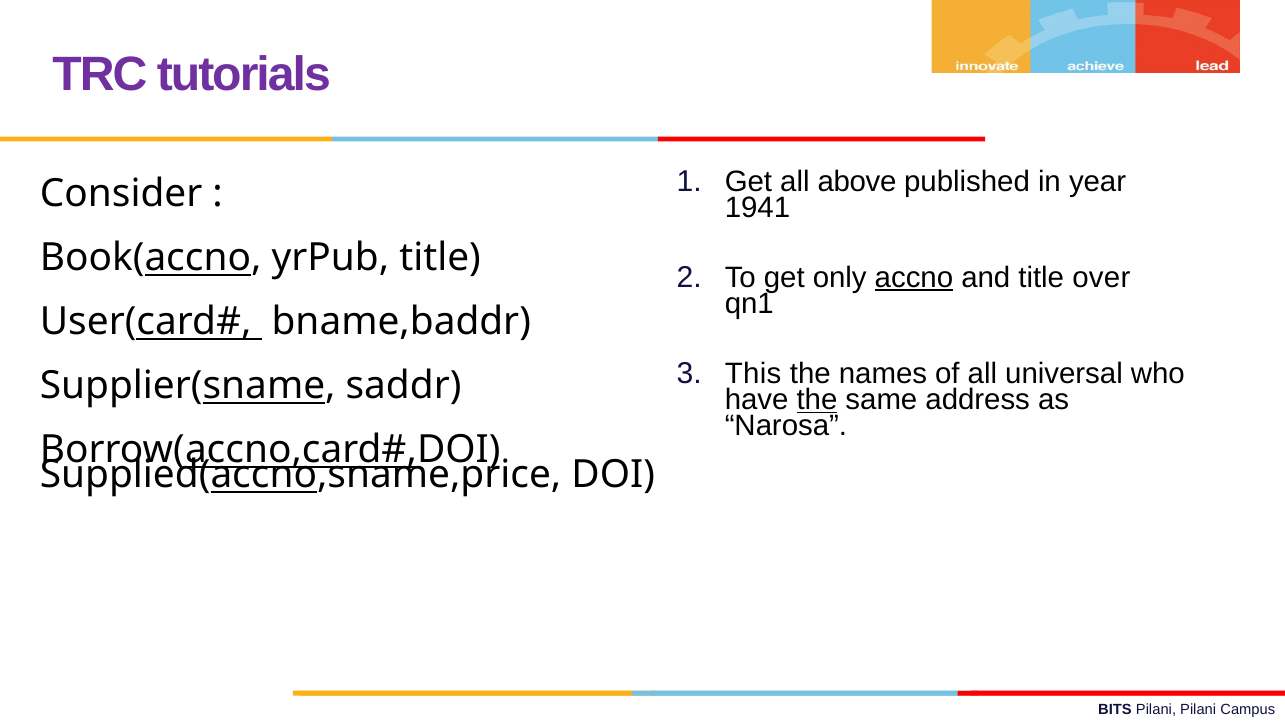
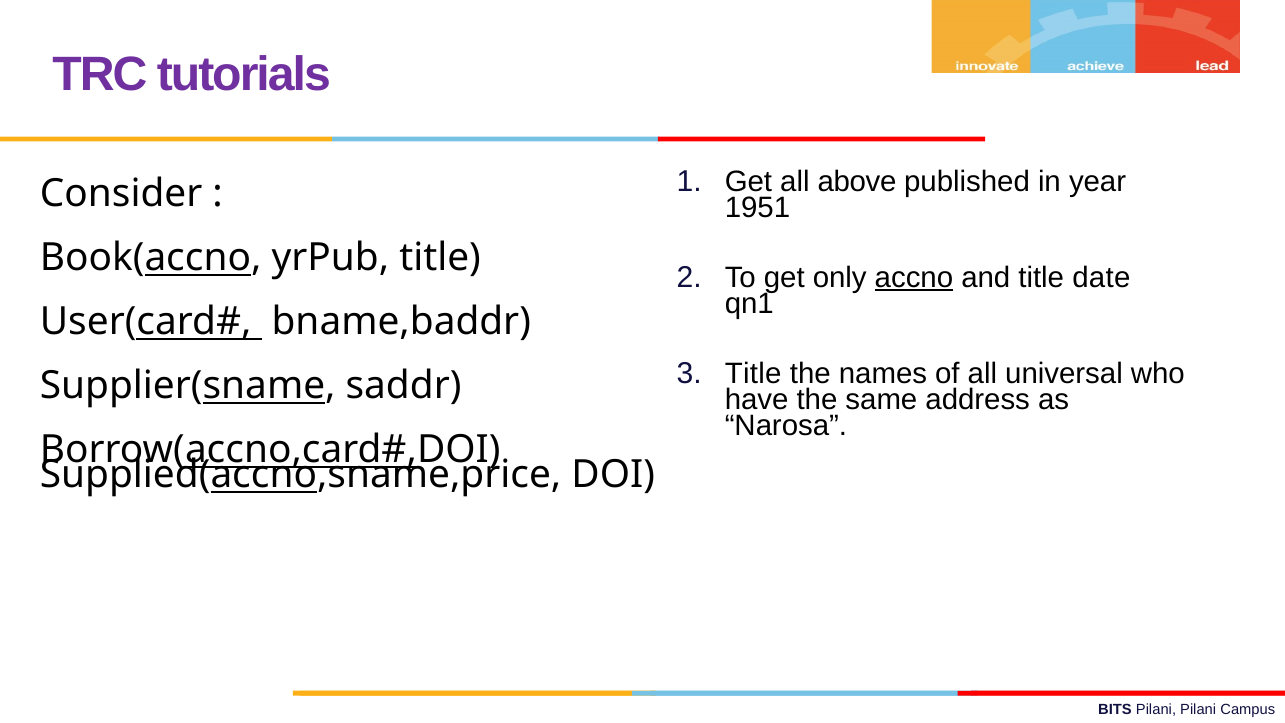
1941: 1941 -> 1951 (757, 208)
over: over -> date (1101, 278)
This: This -> Title (753, 373)
the underline: present -> none (817, 400)
